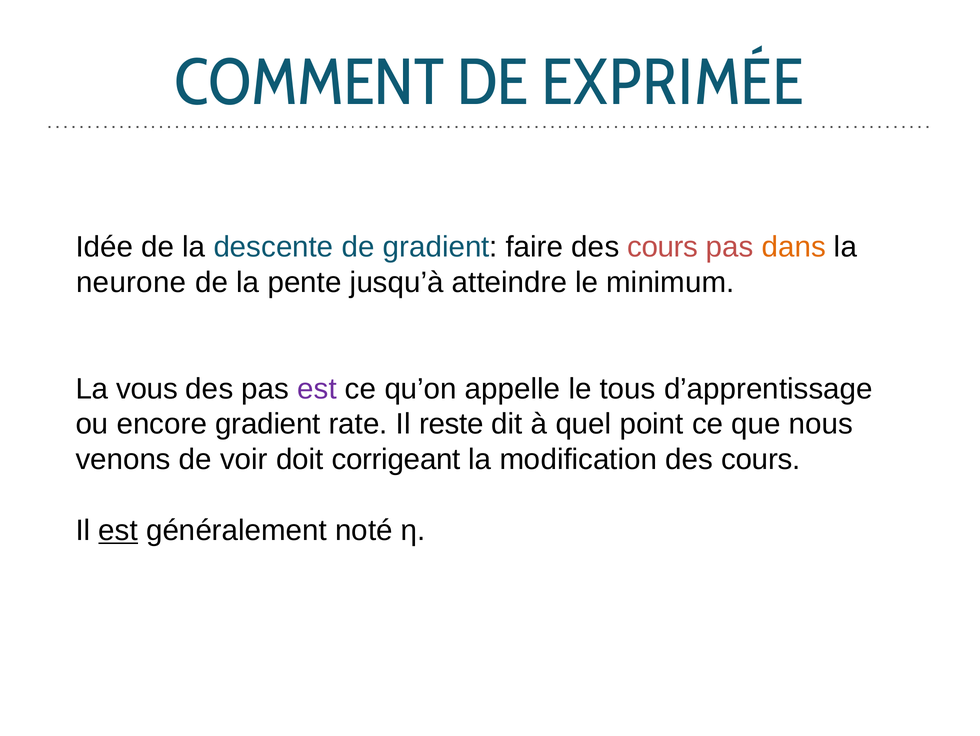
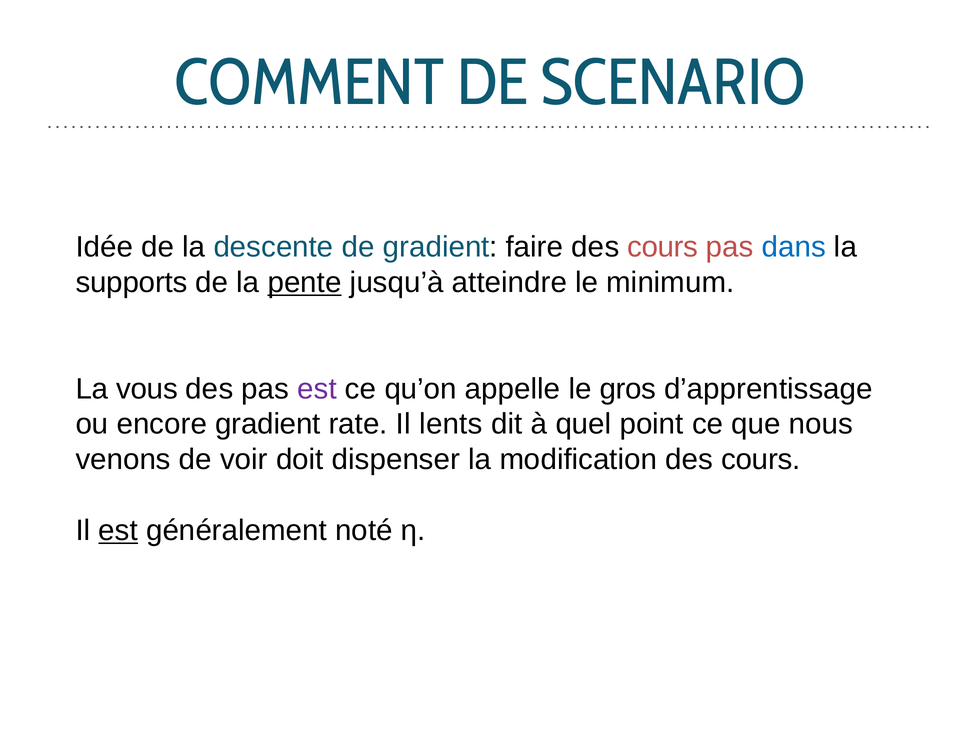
EXPRIMÉE: EXPRIMÉE -> SCENARIO (673, 83)
dans colour: orange -> blue (794, 247)
neurone: neurone -> supports (131, 283)
pente underline: none -> present (305, 283)
tous: tous -> gros (628, 389)
reste: reste -> lents (451, 424)
corrigeant: corrigeant -> dispenser (396, 460)
